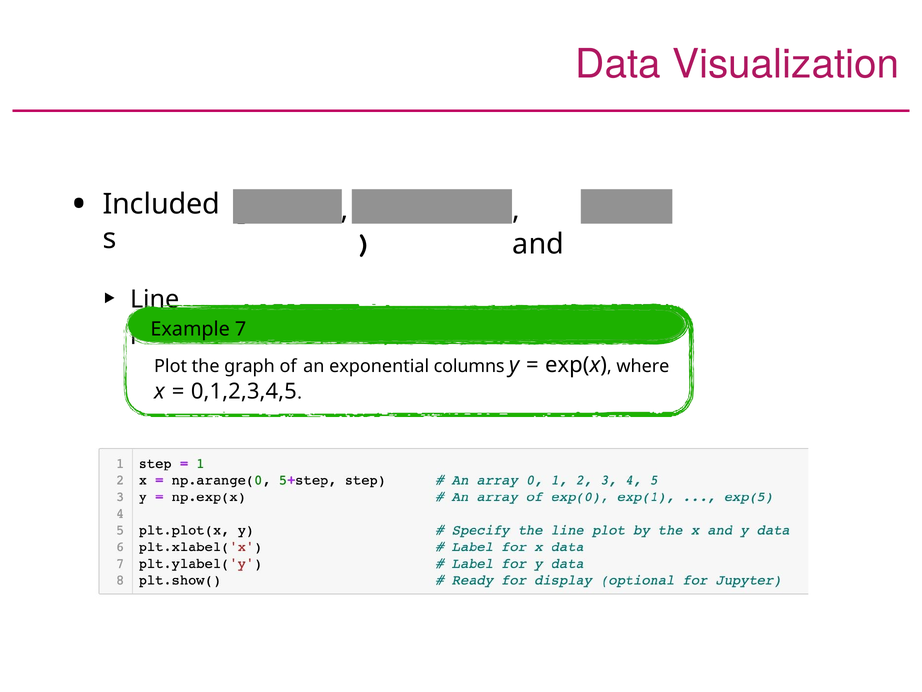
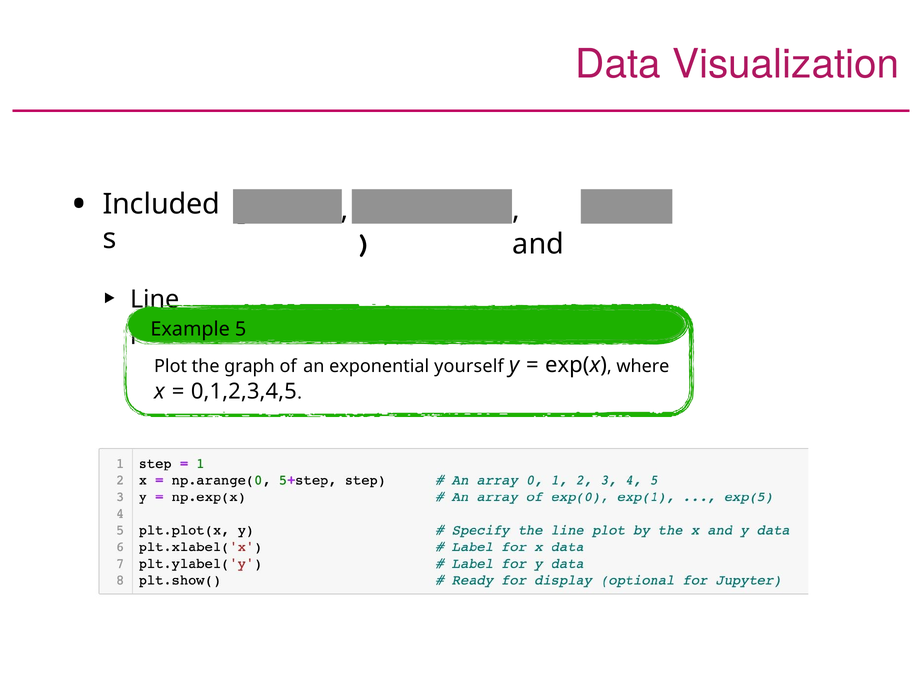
7: 7 -> 5 (241, 329)
columns: columns -> yourself (469, 366)
